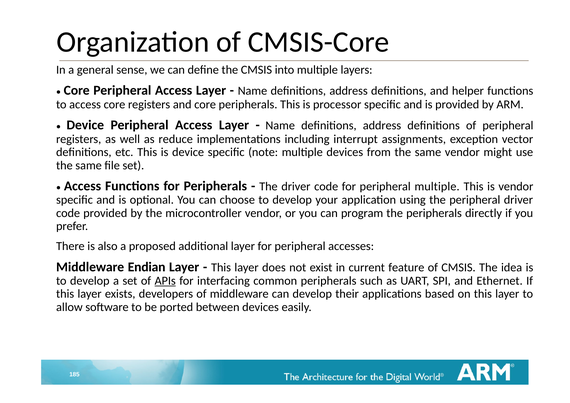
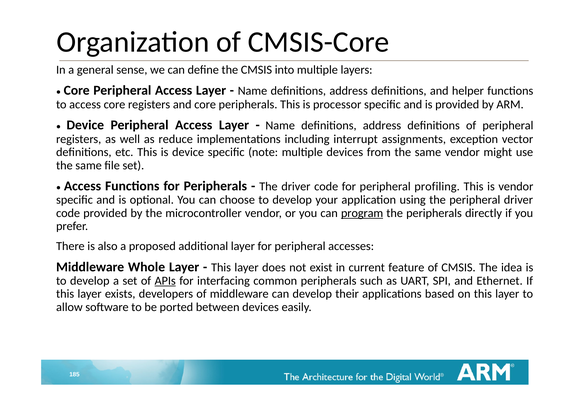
peripheral multiple: multiple -> profiling (437, 186)
program underline: none -> present (362, 213)
Endian: Endian -> Whole (147, 267)
